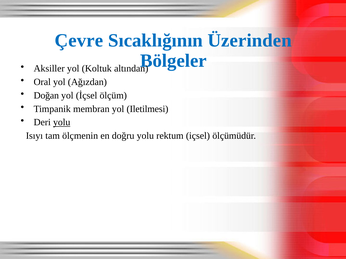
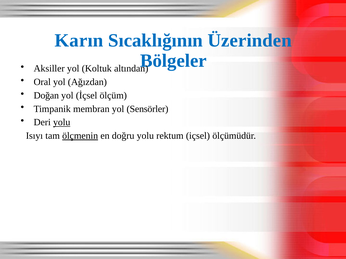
Çevre: Çevre -> Karın (79, 40)
Iletilmesi: Iletilmesi -> Sensörler (147, 109)
ölçmenin underline: none -> present (80, 136)
